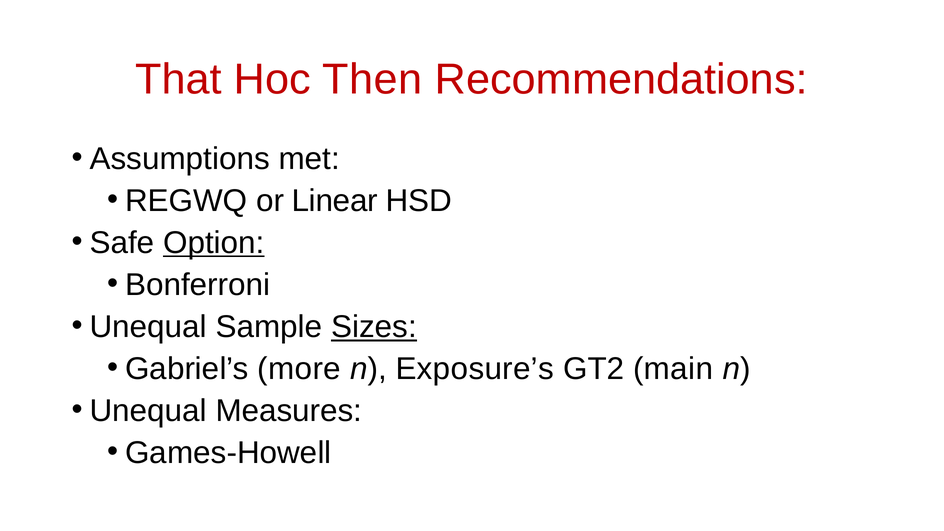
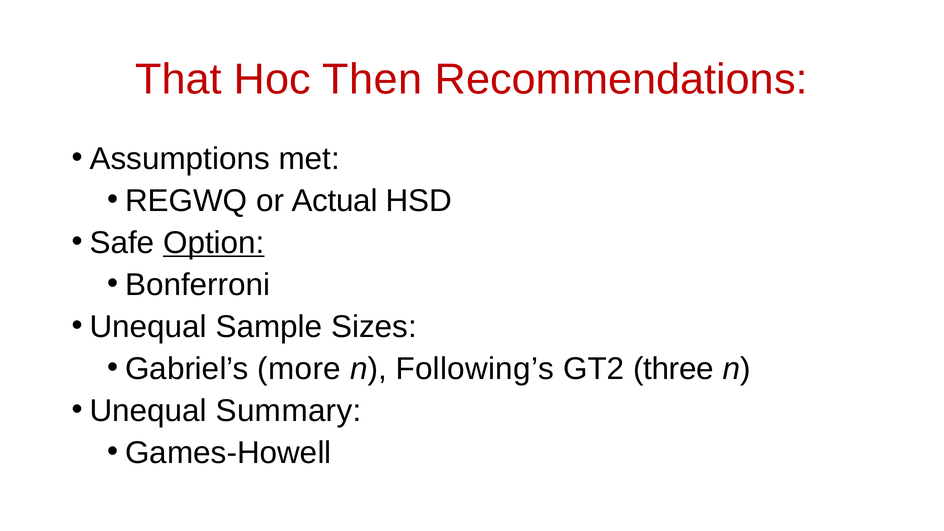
Linear: Linear -> Actual (335, 201)
Sizes underline: present -> none (374, 327)
Exposure’s: Exposure’s -> Following’s (475, 369)
main: main -> three (673, 369)
Measures: Measures -> Summary (289, 411)
